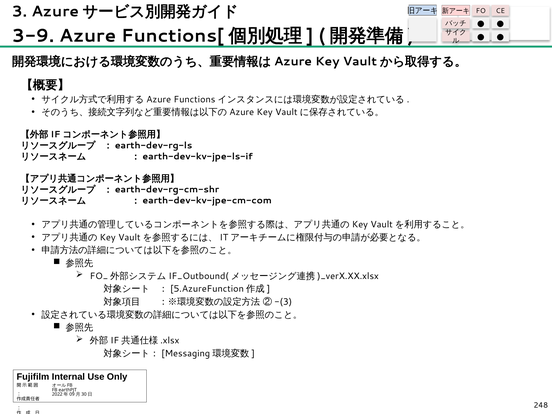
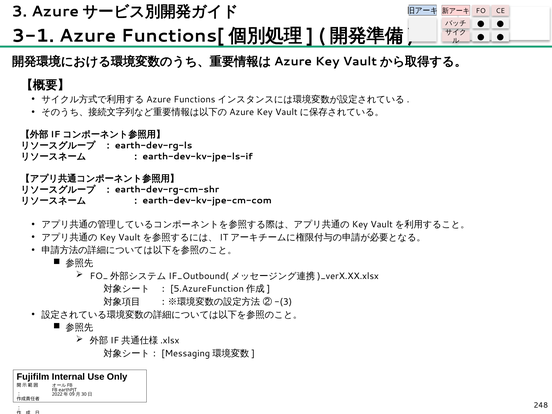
3-9: 3-9 -> 3-1 (33, 36)
